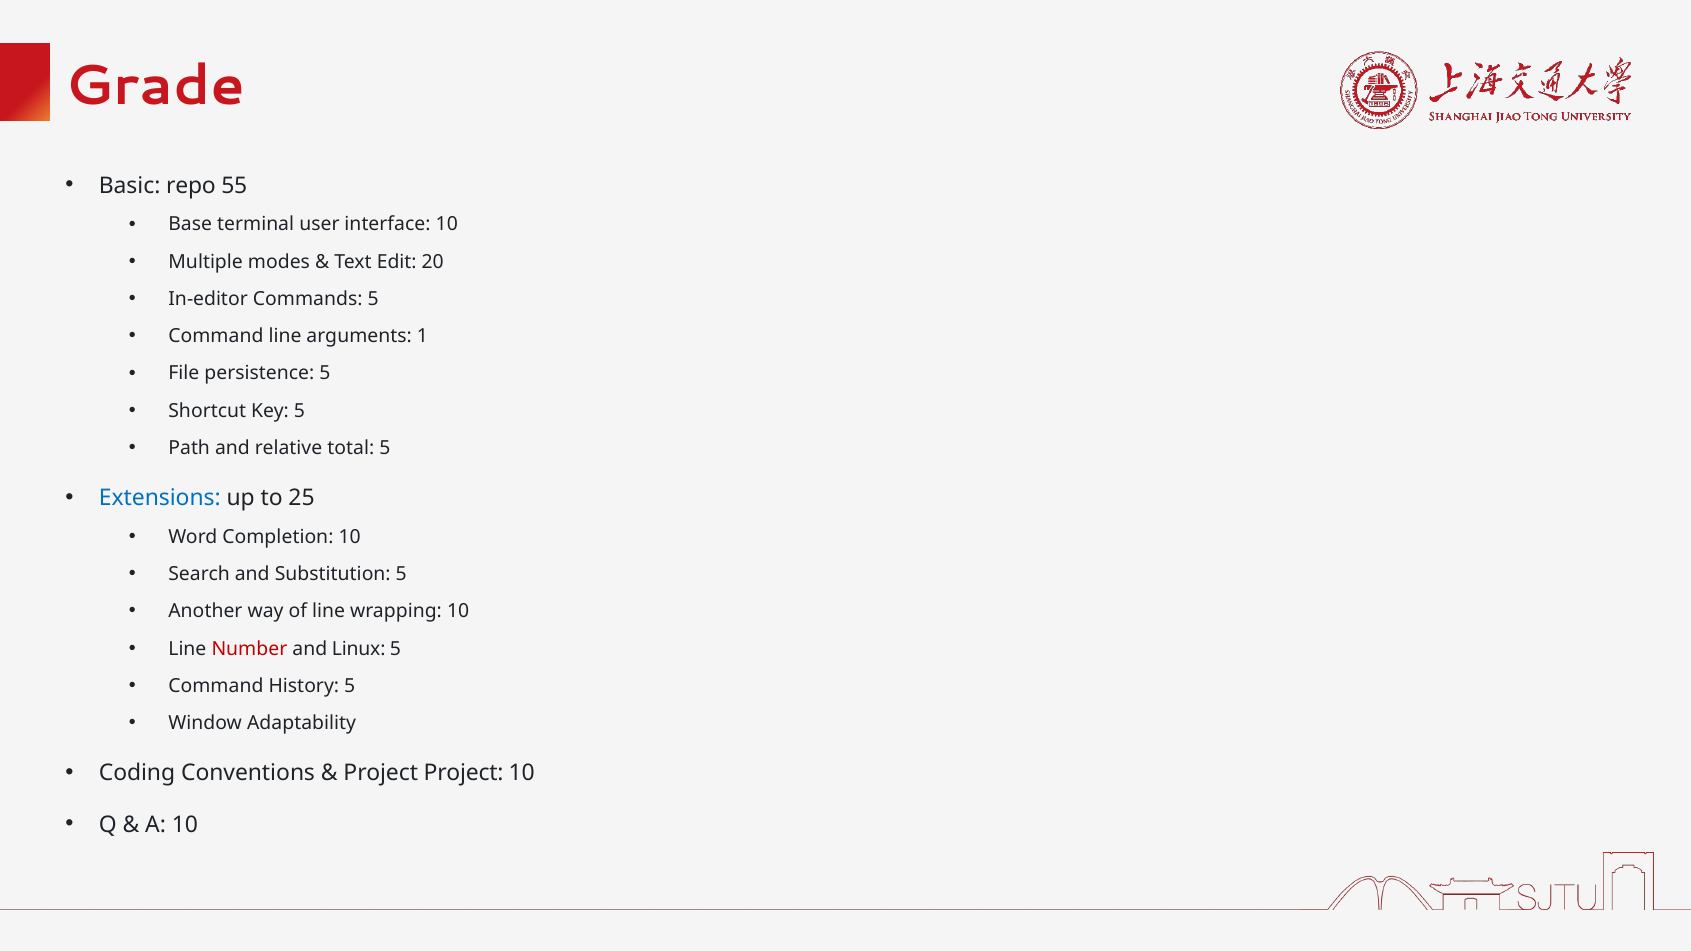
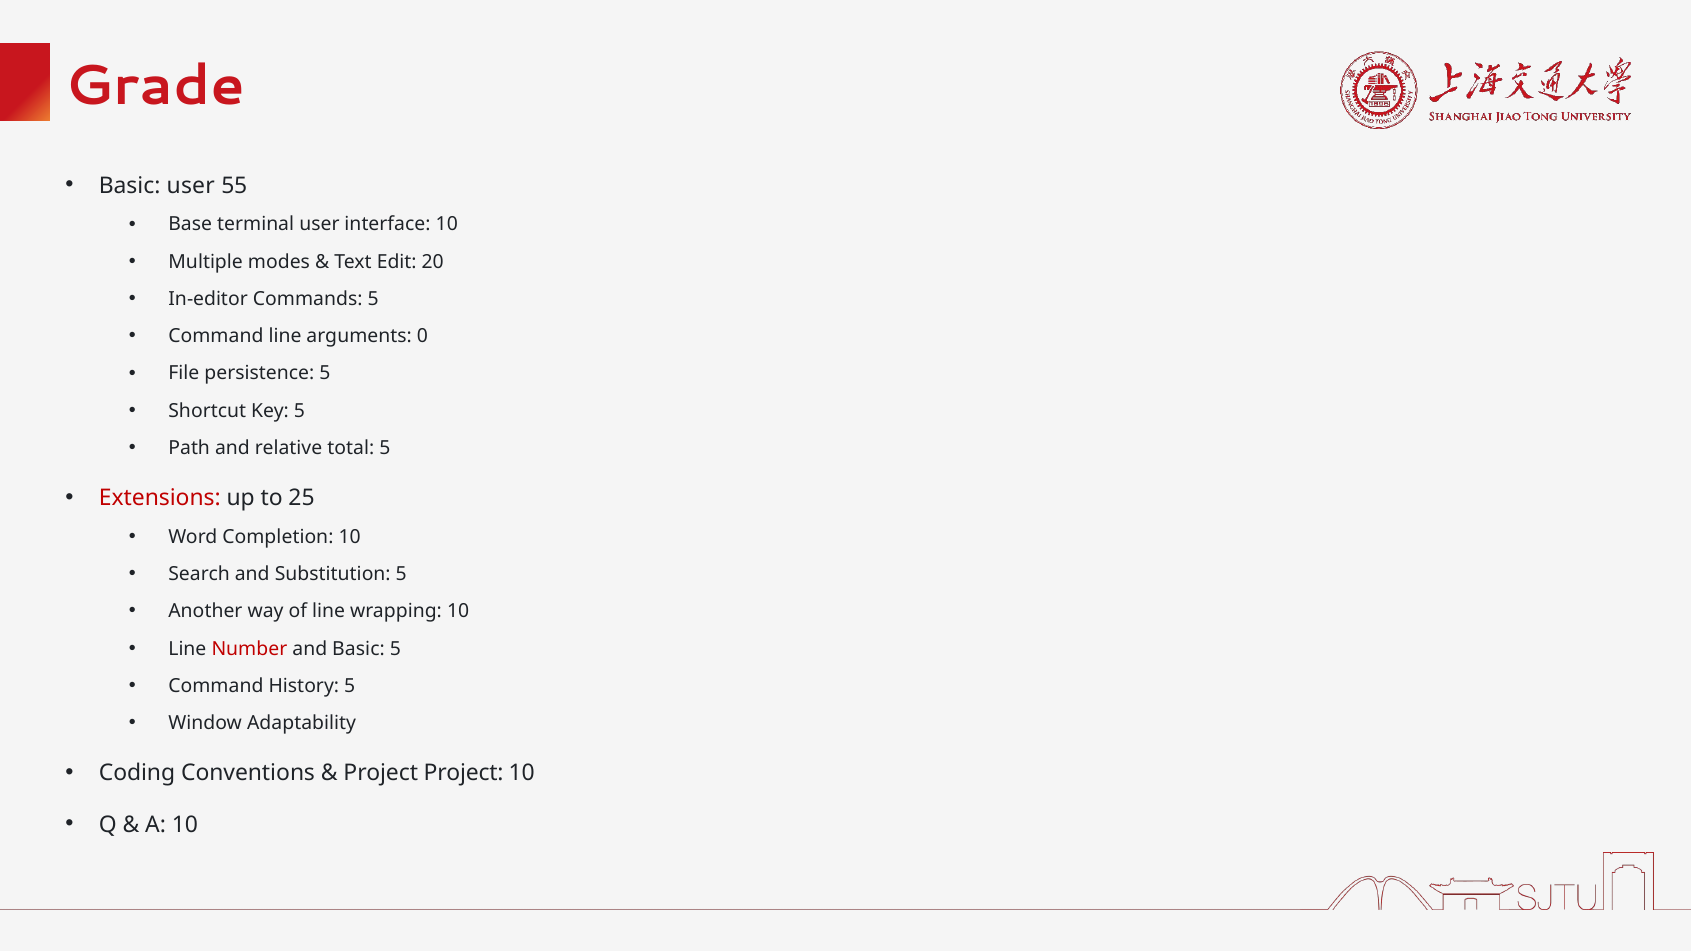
Basic repo: repo -> user (191, 186)
1: 1 -> 0 (422, 336)
Extensions colour: blue -> red (160, 498)
and Linux: Linux -> Basic (359, 649)
